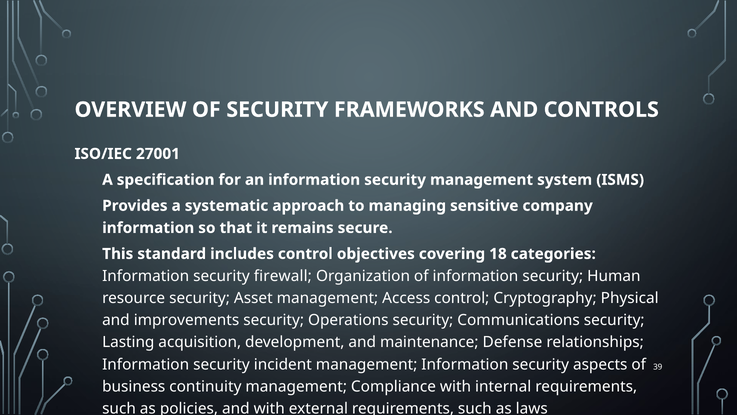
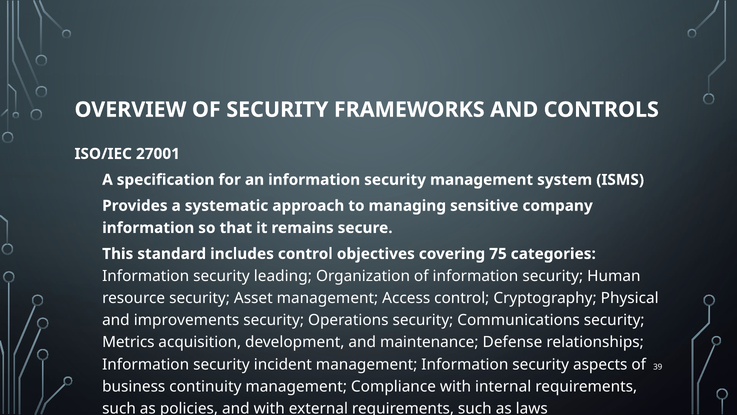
18: 18 -> 75 (498, 254)
firewall: firewall -> leading (283, 276)
Lasting: Lasting -> Metrics (128, 342)
